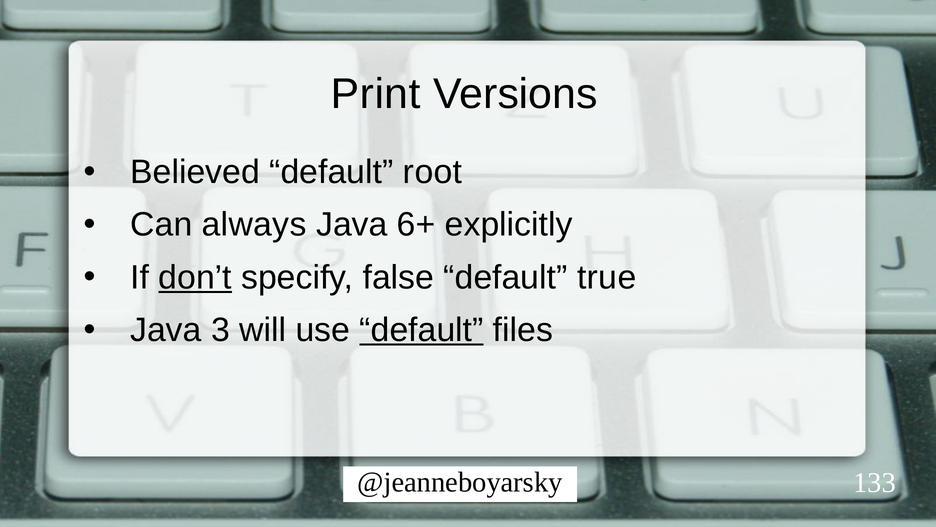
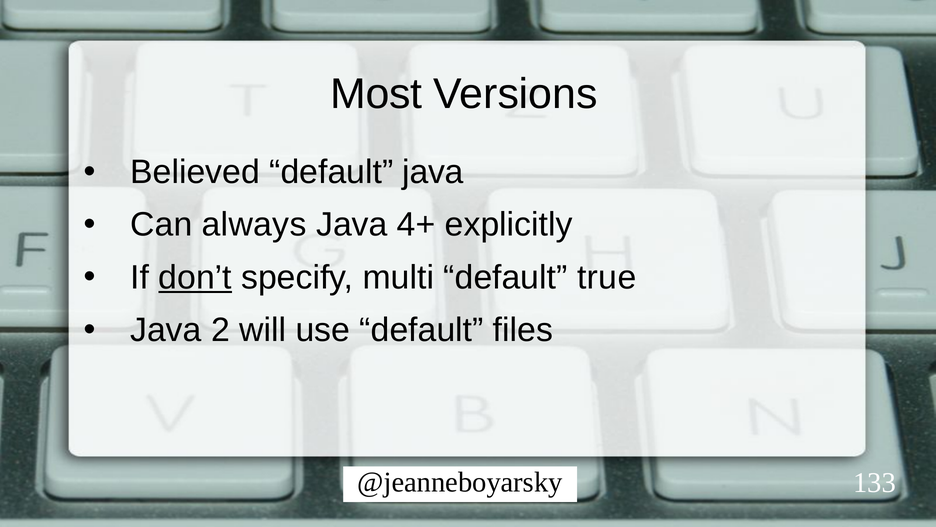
Print: Print -> Most (376, 94)
default root: root -> java (433, 172)
6+: 6+ -> 4+ (416, 224)
false: false -> multi (398, 277)
3: 3 -> 2 (220, 330)
default underline: present -> none (421, 330)
